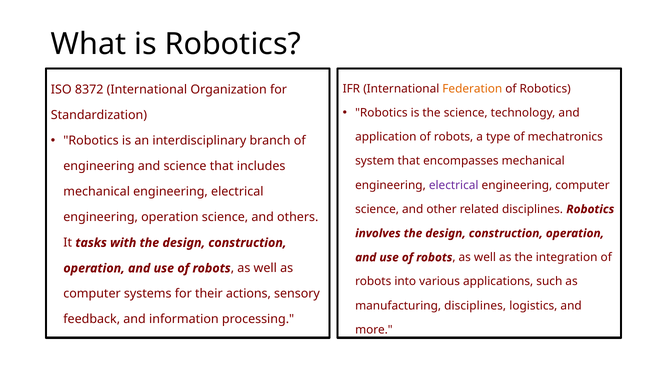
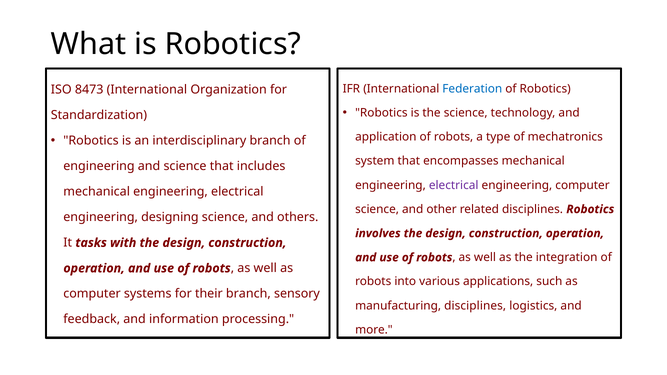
Federation colour: orange -> blue (472, 89)
8372: 8372 -> 8473 (89, 90)
engineering operation: operation -> designing (170, 217)
their actions: actions -> branch (248, 294)
